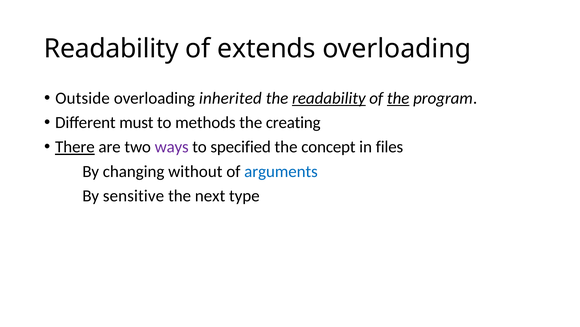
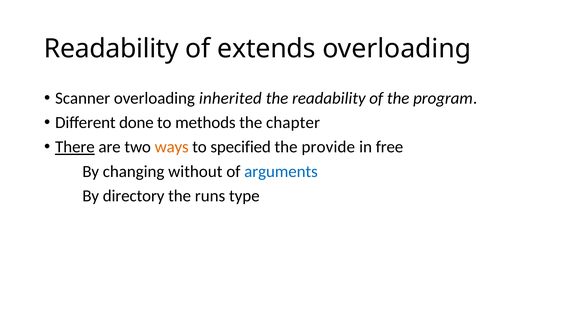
Outside: Outside -> Scanner (83, 98)
readability underline: present -> none (329, 98)
the underline: present -> none (398, 98)
must: must -> done (136, 122)
creating: creating -> chapter (293, 122)
ways colour: purple -> orange (172, 147)
concept: concept -> provide (328, 147)
files: files -> free (389, 147)
sensitive: sensitive -> directory (134, 195)
next: next -> runs (210, 195)
